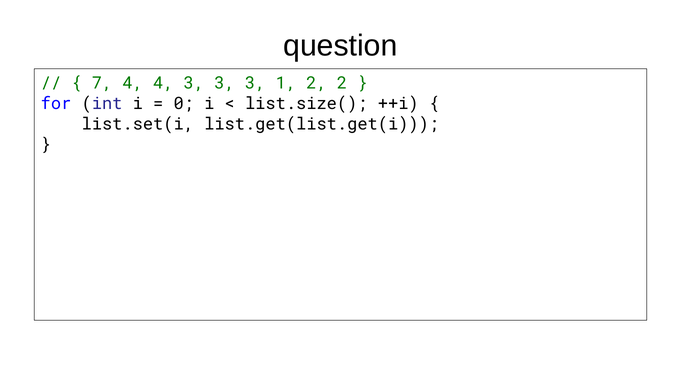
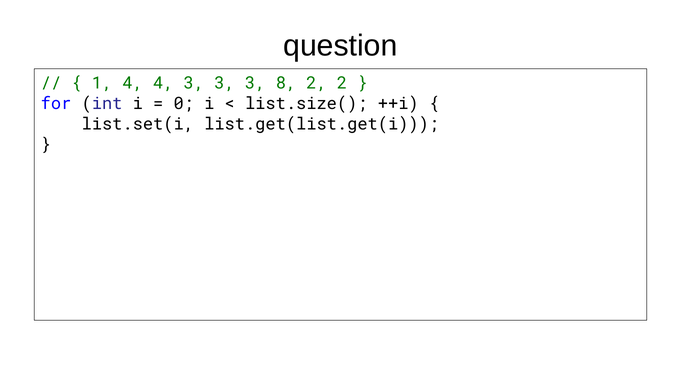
7: 7 -> 1 (102, 83)
1: 1 -> 8 (286, 83)
